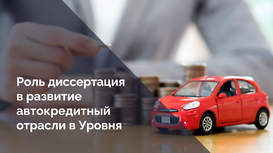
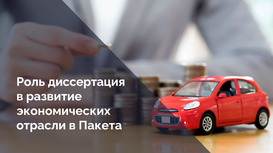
автокредитный: автокредитный -> экономических (63, 111)
Уровня: Уровня -> Пакета (100, 126)
